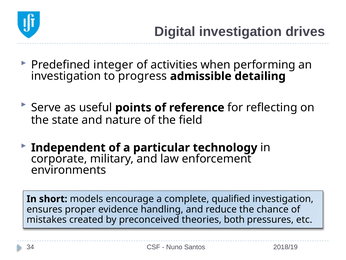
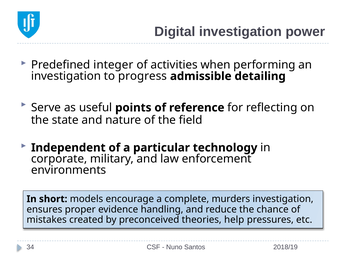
drives: drives -> power (305, 32)
qualified: qualified -> murders (231, 199)
both: both -> help (234, 219)
